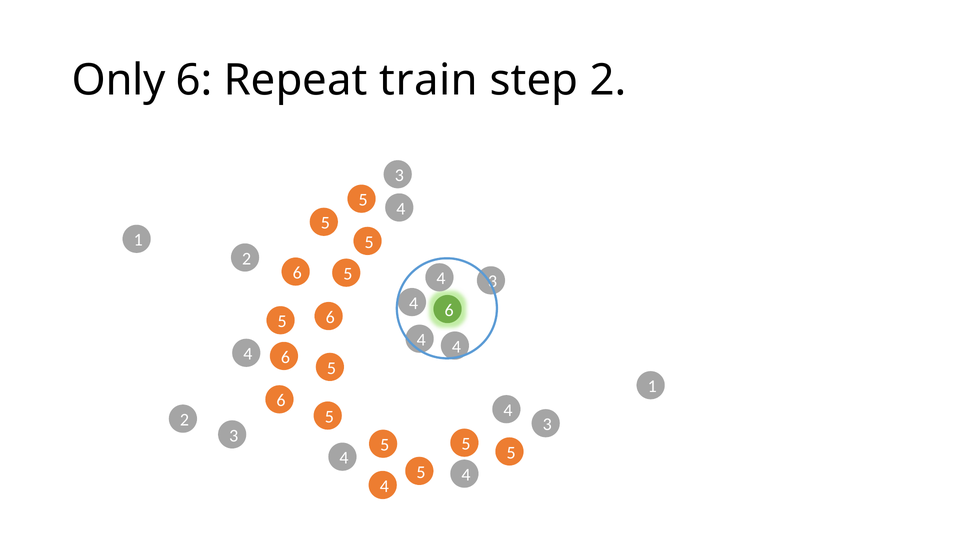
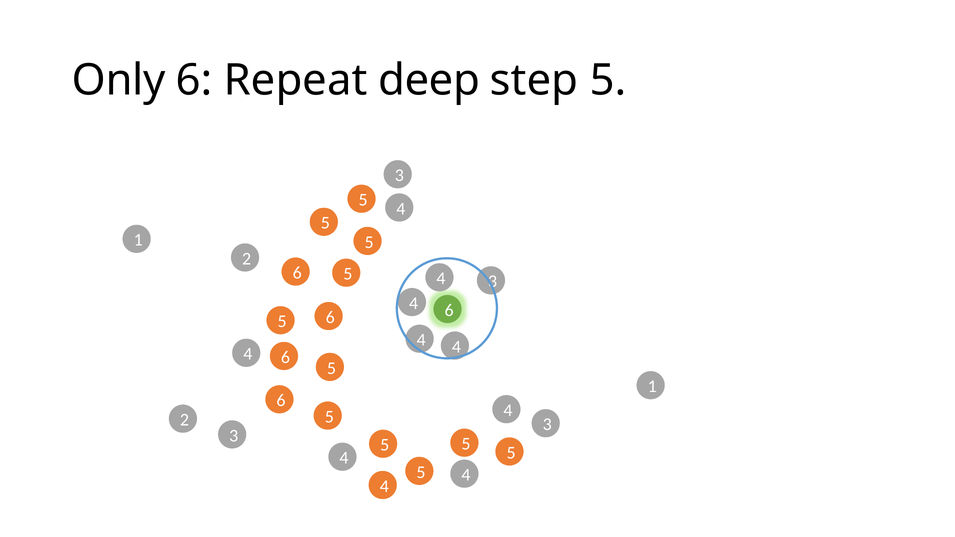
train: train -> deep (429, 80)
step 2: 2 -> 5 (608, 80)
